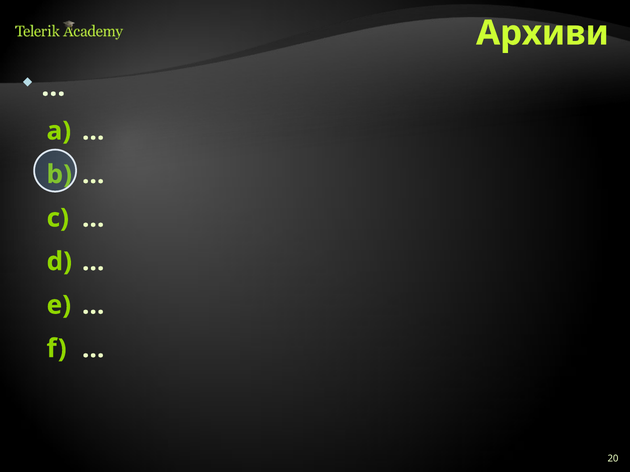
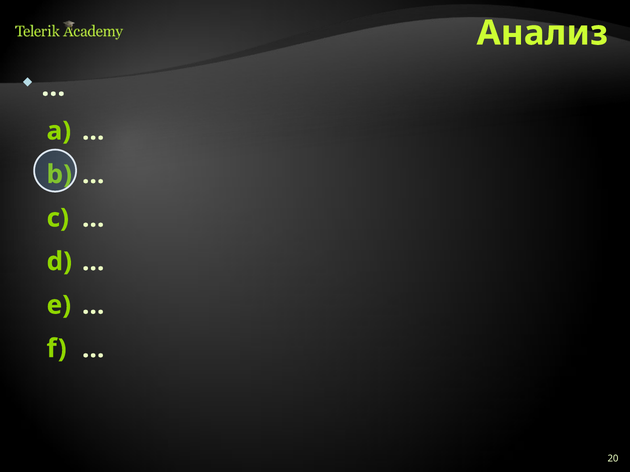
Архиви: Архиви -> Анализ (542, 33)
